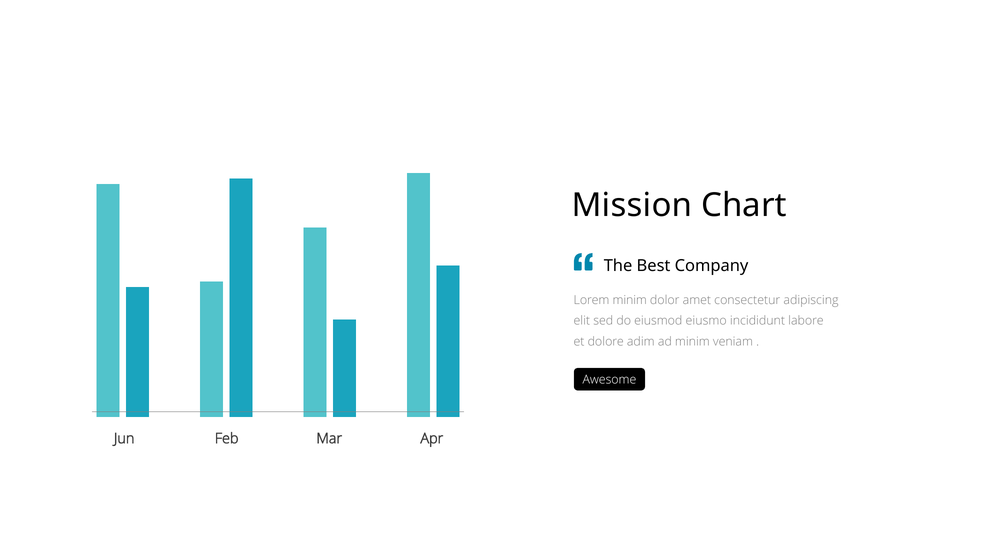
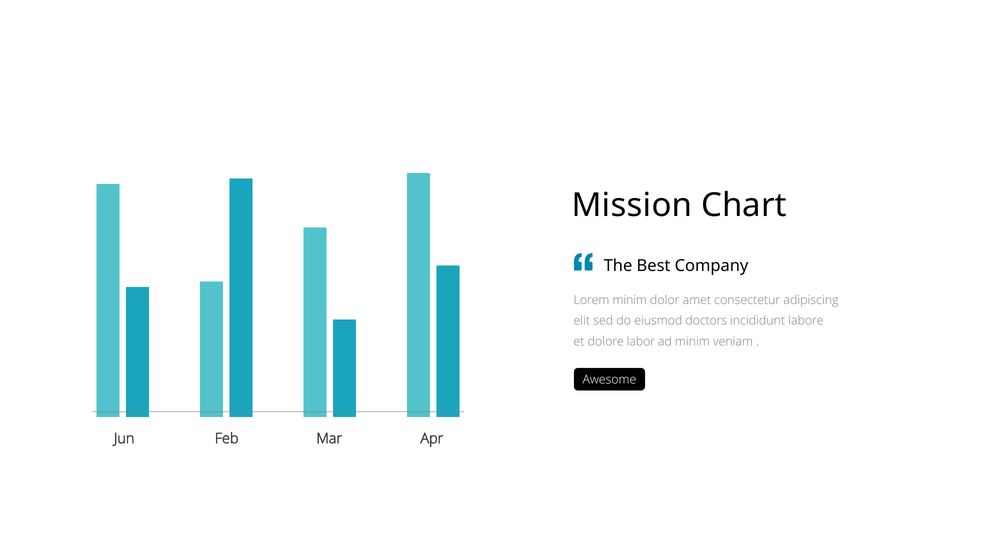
eiusmo: eiusmo -> doctors (706, 320)
adim: adim -> labor (641, 341)
